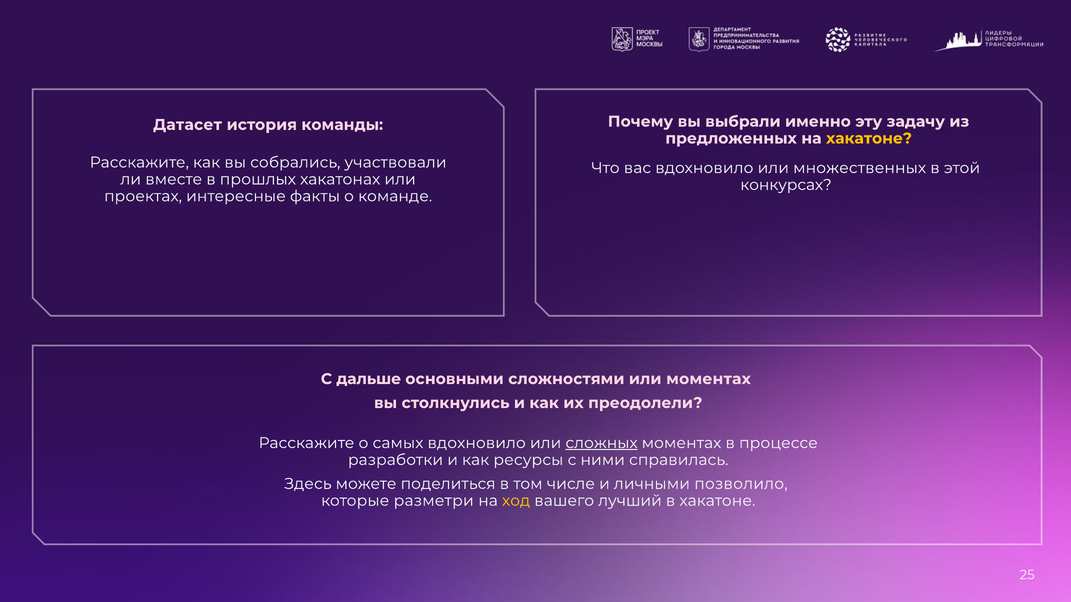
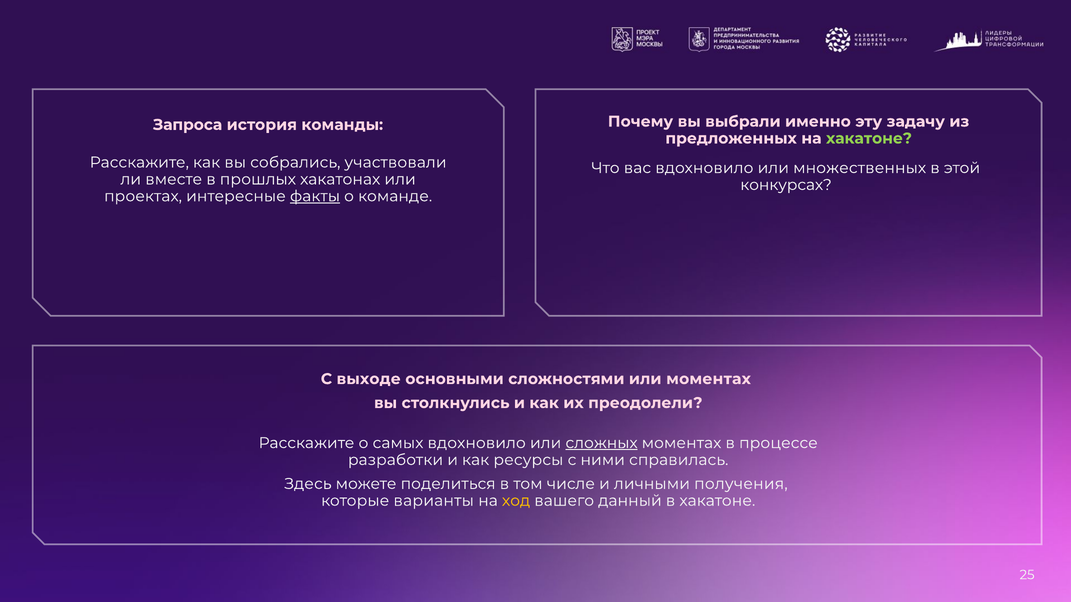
Датасет: Датасет -> Запроса (188, 125)
хакатоне colour: yellow -> light green (869, 139)
факты underline: none -> present (315, 196)
дальше: дальше -> выходе (369, 379)
позволило: позволило -> получения (741, 484)
разметри: разметри -> варианты (434, 501)
лучший: лучший -> данный (630, 501)
